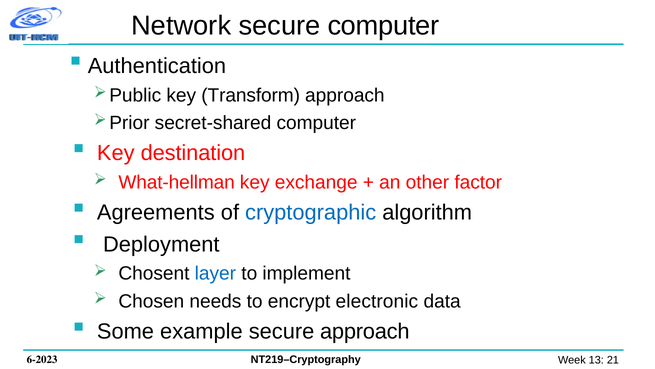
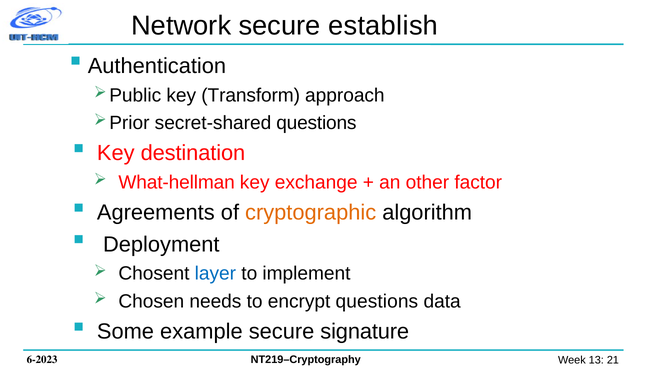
secure computer: computer -> establish (383, 26)
secret-shared computer: computer -> questions (316, 123)
cryptographic colour: blue -> orange (311, 212)
encrypt electronic: electronic -> questions (377, 301)
secure approach: approach -> signature (365, 331)
